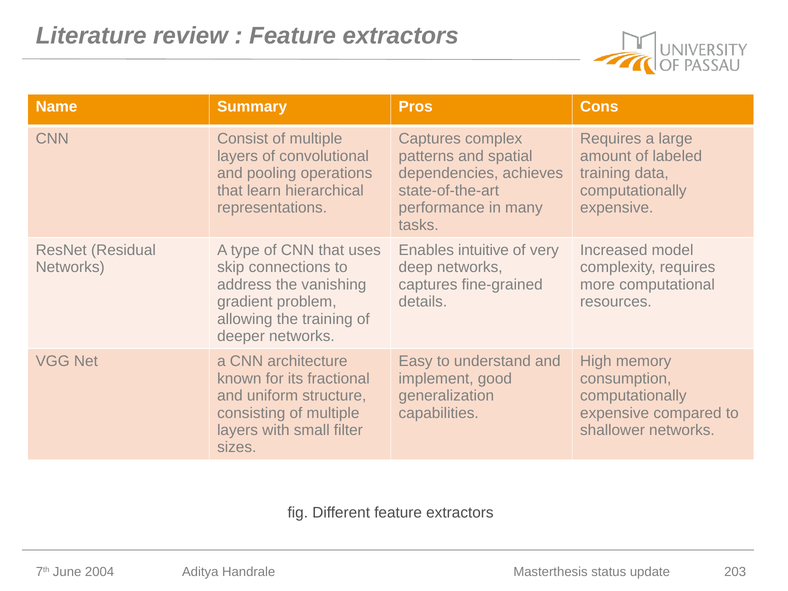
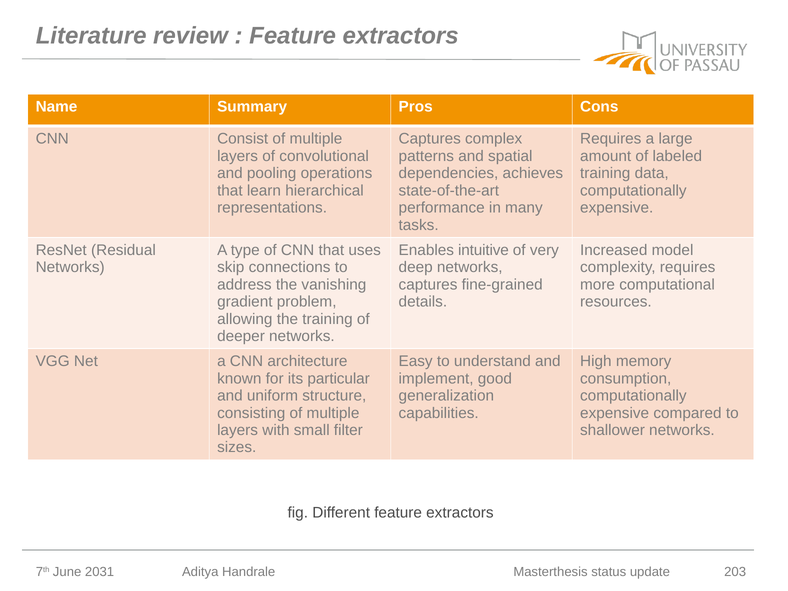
fractional: fractional -> particular (339, 379)
2004: 2004 -> 2031 (100, 572)
